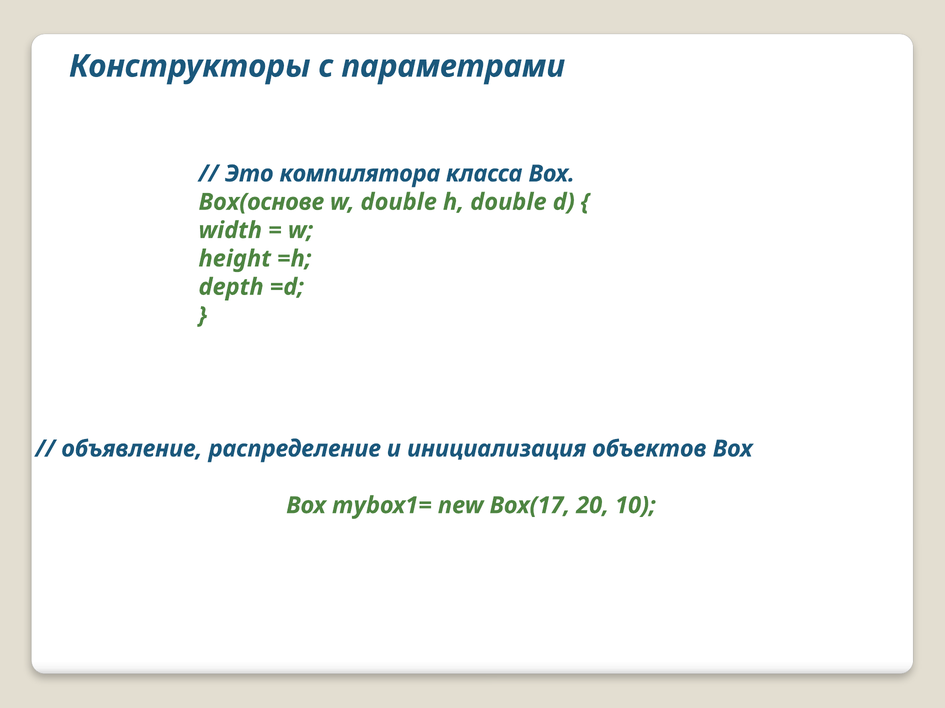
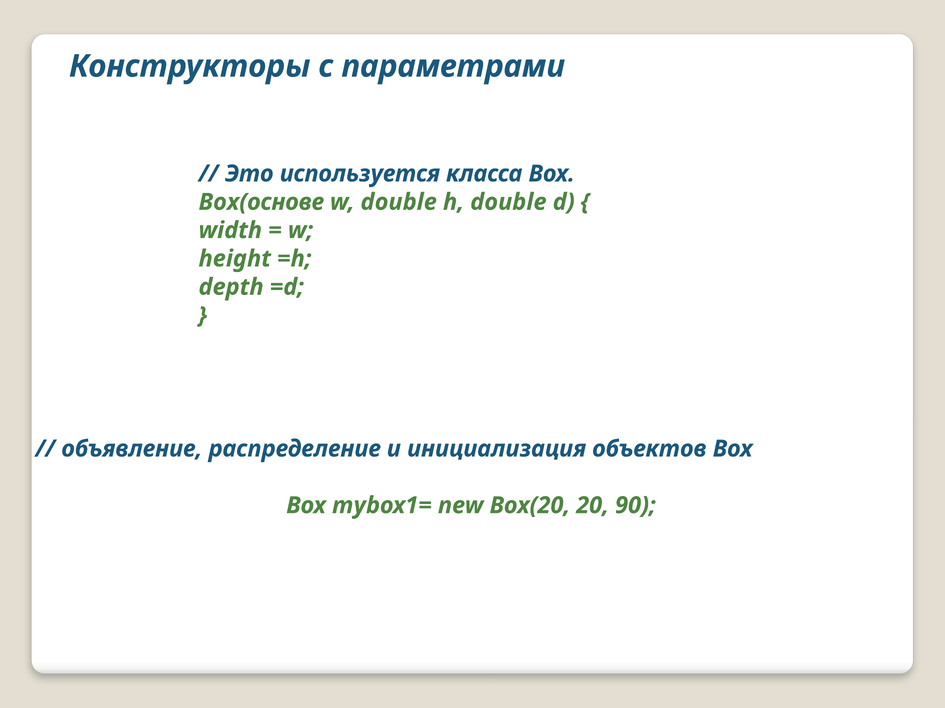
компилятора: компилятора -> используется (360, 174)
Вох(17: Вох(17 -> Вох(20 (530, 506)
10: 10 -> 90 (635, 506)
